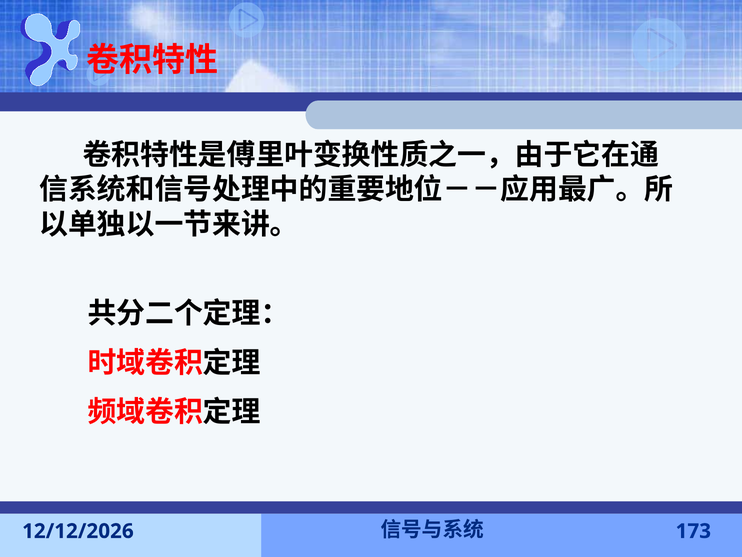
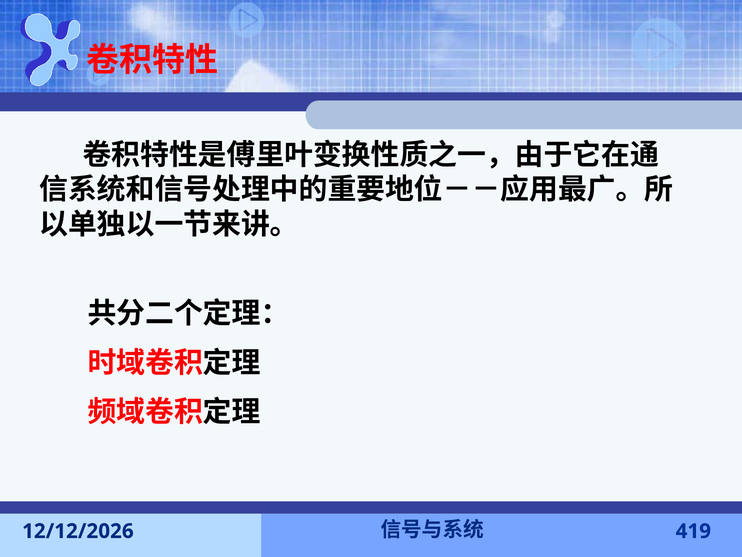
173: 173 -> 419 (693, 531)
